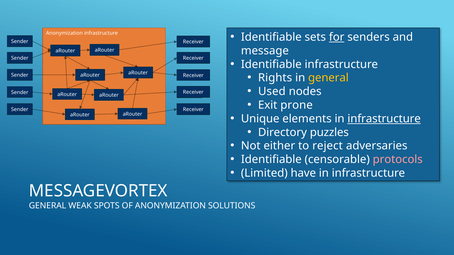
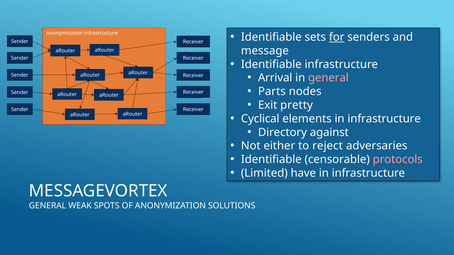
Rights: Rights -> Arrival (275, 78)
general colour: yellow -> pink (328, 78)
Used: Used -> Parts (272, 92)
prone: prone -> pretty (297, 105)
Unique: Unique -> Cyclical (260, 119)
infrastructure underline: present -> none (384, 119)
puzzles: puzzles -> against (329, 132)
